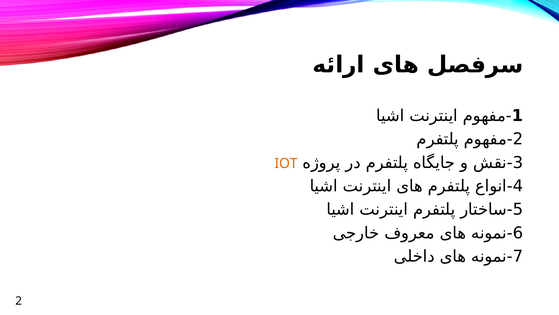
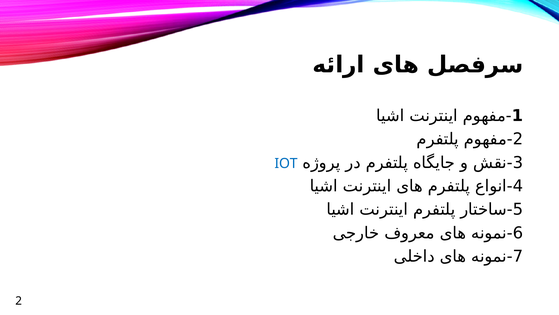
IOT colour: orange -> blue (286, 163)
